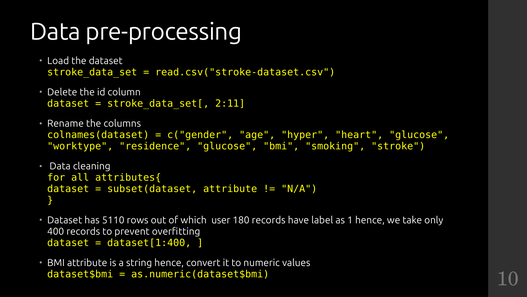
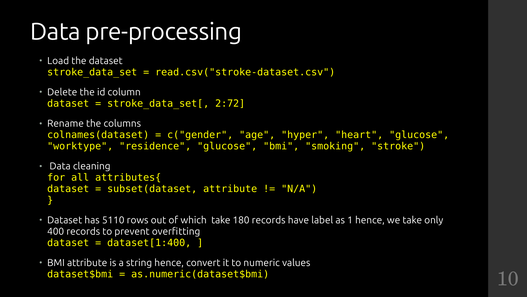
2:11: 2:11 -> 2:72 (230, 103)
which user: user -> take (221, 220)
